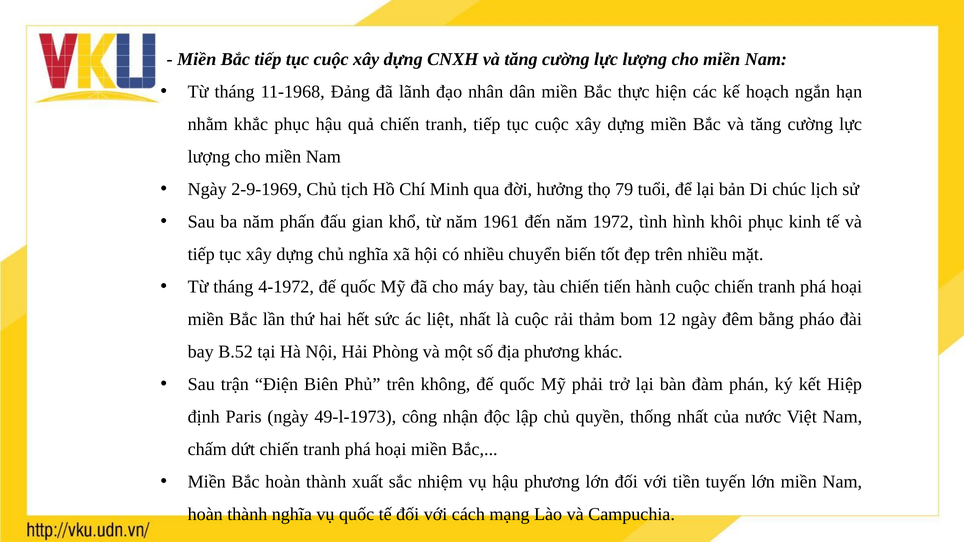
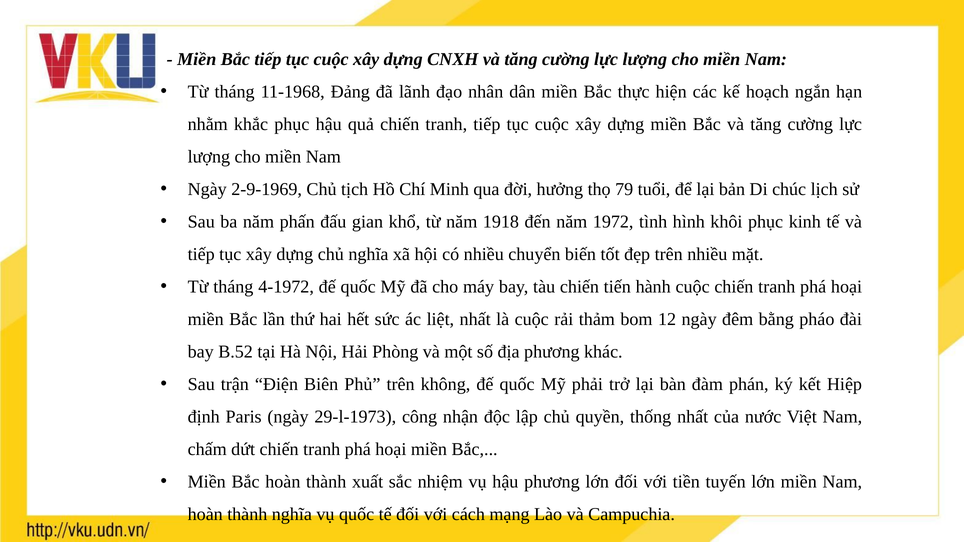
1961: 1961 -> 1918 (501, 222)
49-l-1973: 49-l-1973 -> 29-l-1973 (355, 417)
